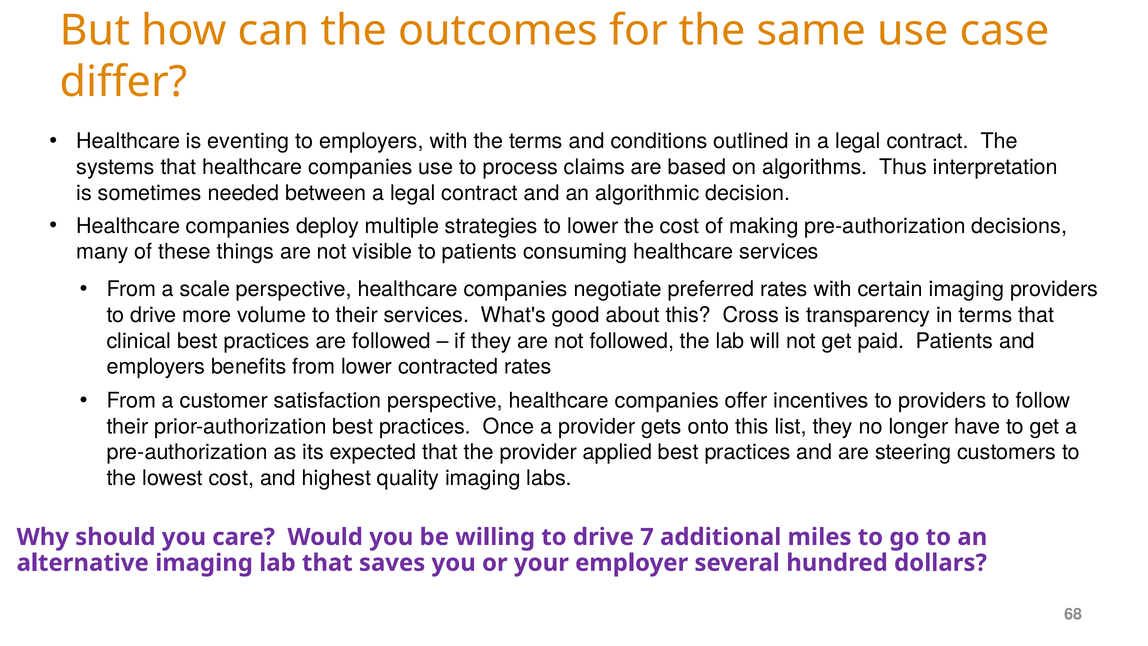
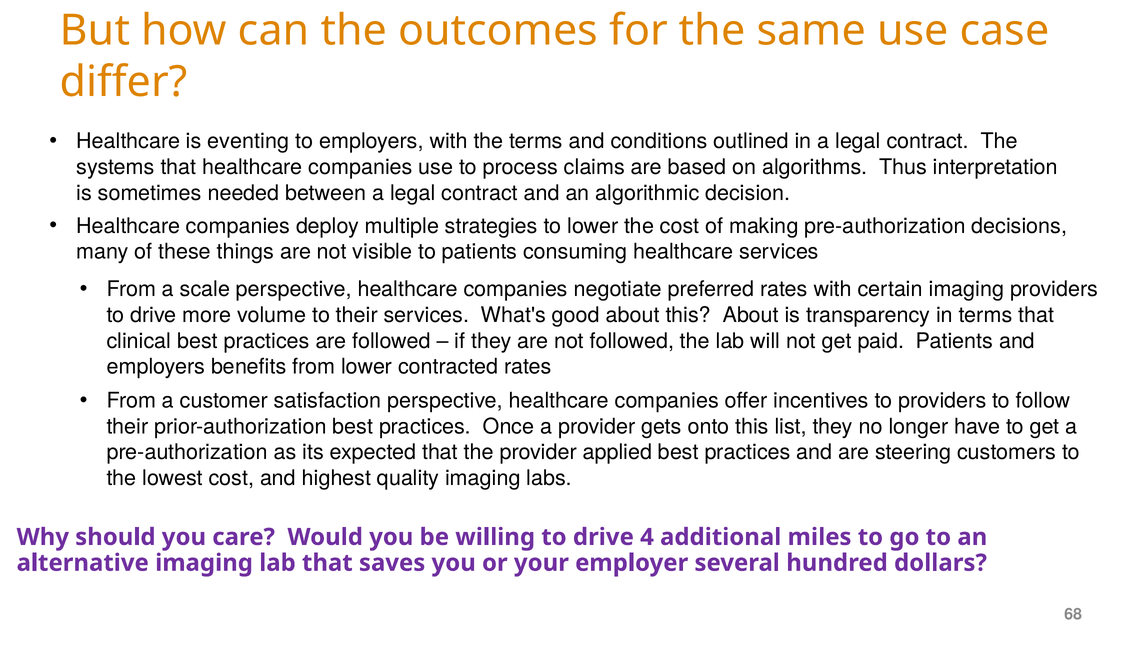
this Cross: Cross -> About (751, 315)
7: 7 -> 4 (647, 537)
